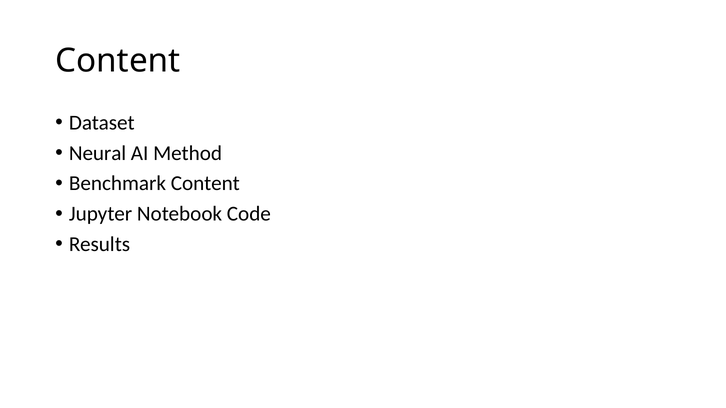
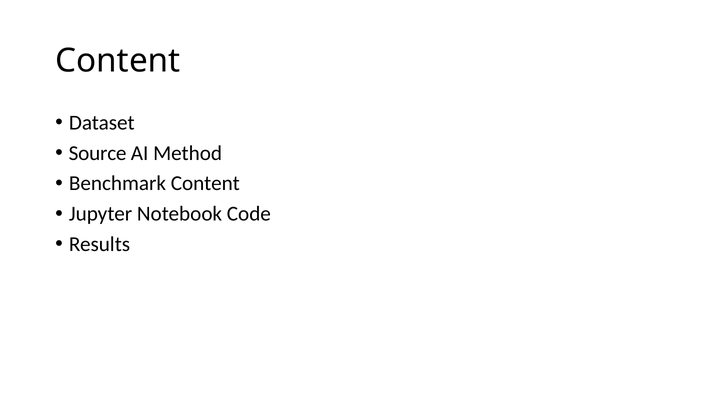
Neural: Neural -> Source (98, 153)
